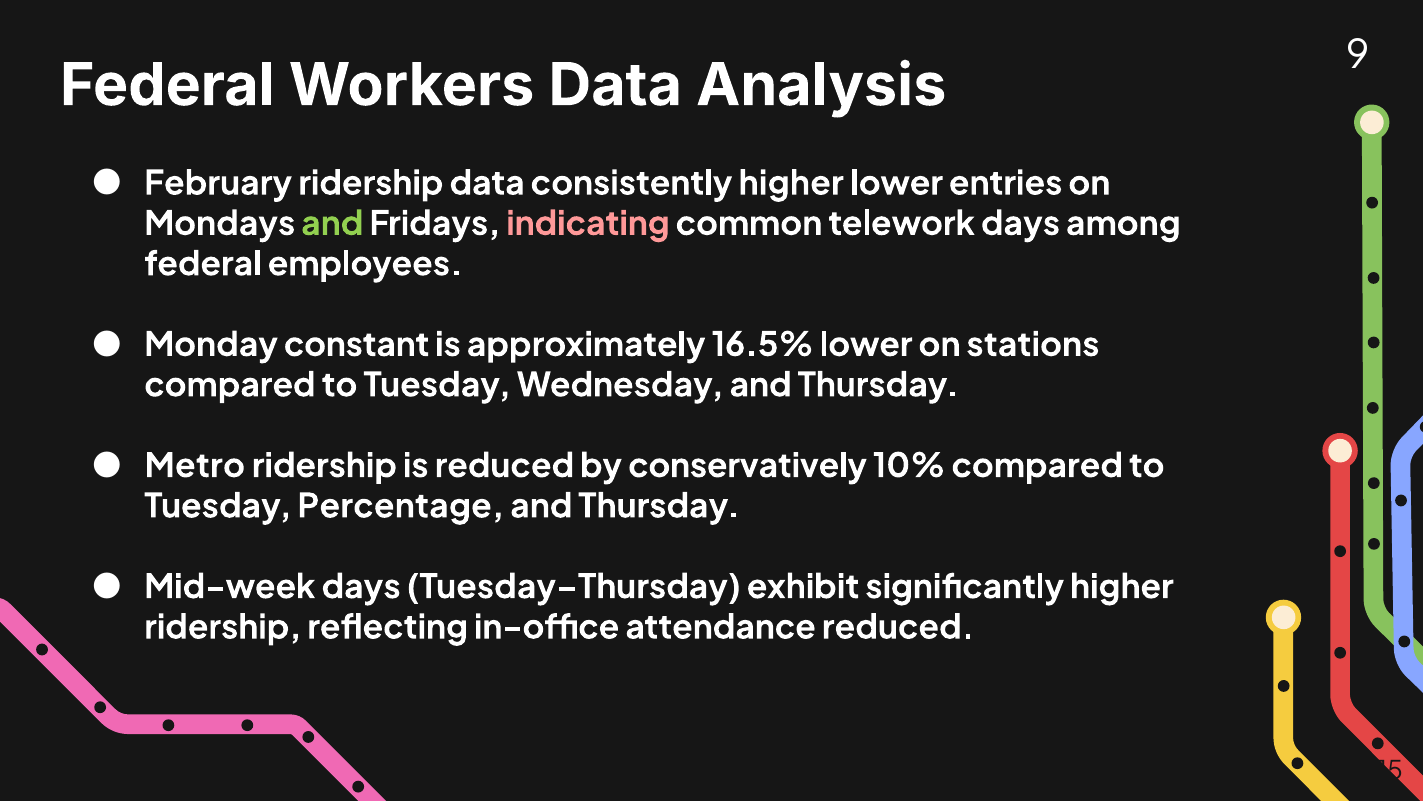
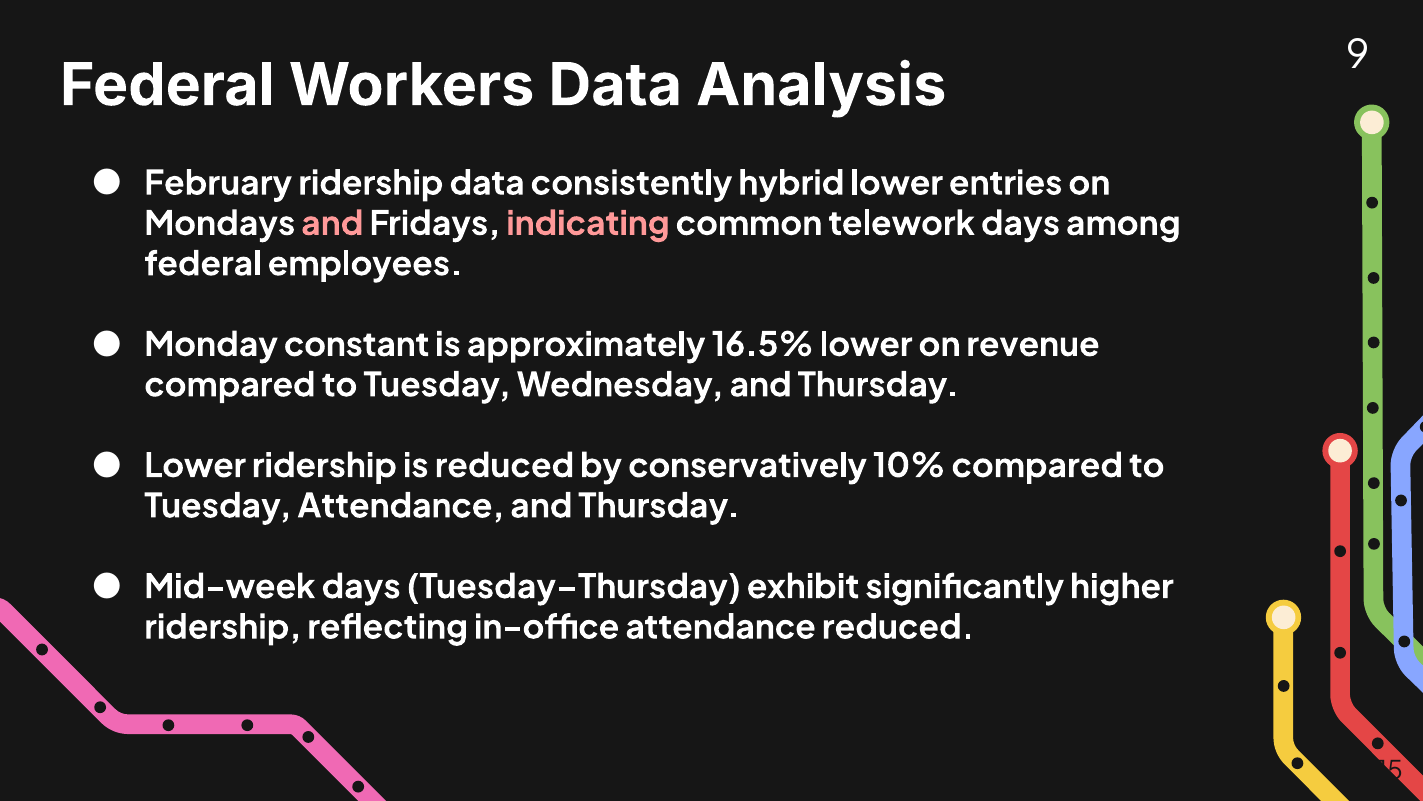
consistently higher: higher -> hybrid (791, 183)
and colour: light green -> pink (332, 224)
stations: stations -> revenue (1033, 345)
Metro: Metro -> Lower (195, 466)
Tuesday Percentage: Percentage -> Attendance (401, 506)
